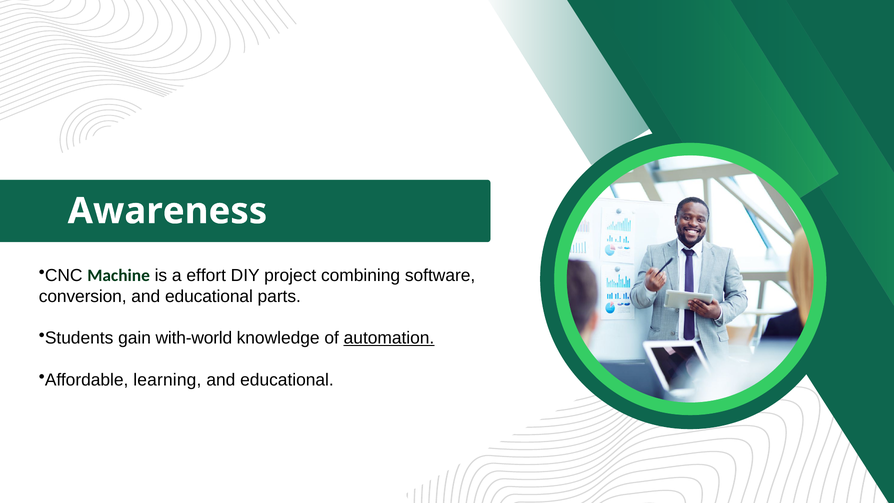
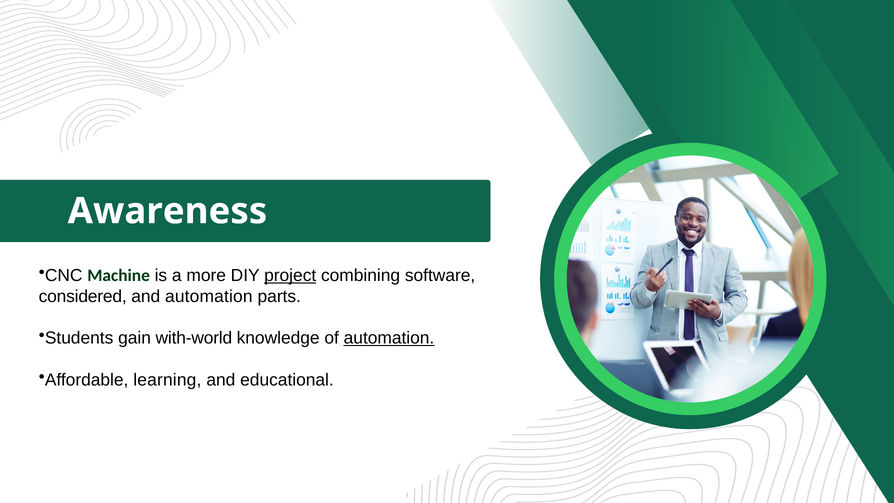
effort: effort -> more (206, 275)
project underline: none -> present (290, 275)
conversion: conversion -> considered (83, 296)
educational: educational -> automation (209, 296)
